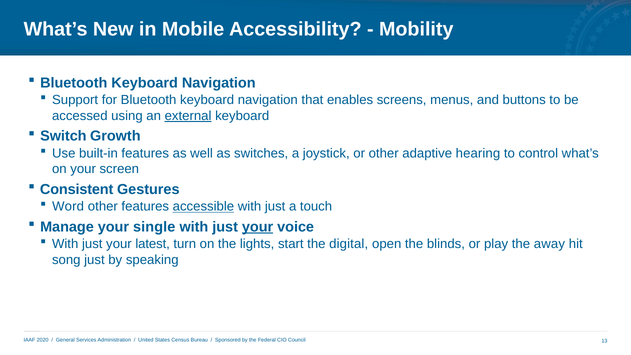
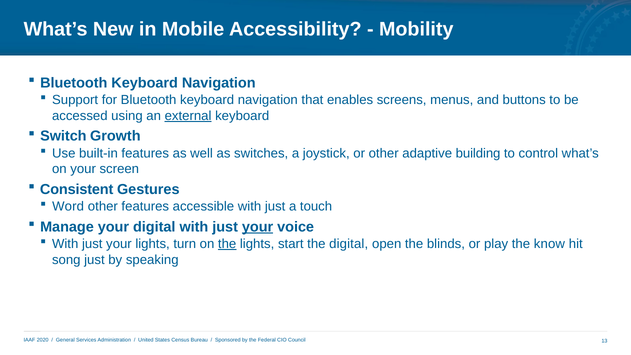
hearing: hearing -> building (478, 153)
accessible underline: present -> none (203, 206)
your single: single -> digital (154, 227)
your latest: latest -> lights (153, 244)
the underline: none -> present (227, 244)
away: away -> know (549, 244)
